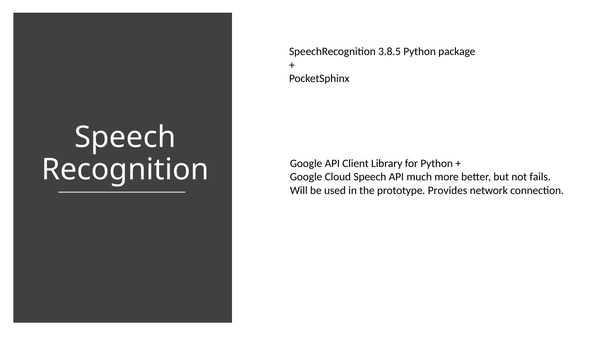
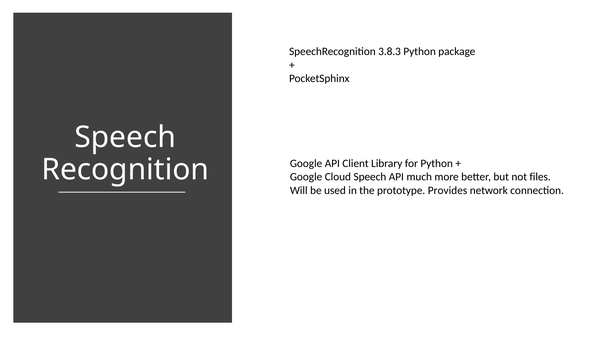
3.8.5: 3.8.5 -> 3.8.3 (390, 51)
fails: fails -> files (540, 176)
